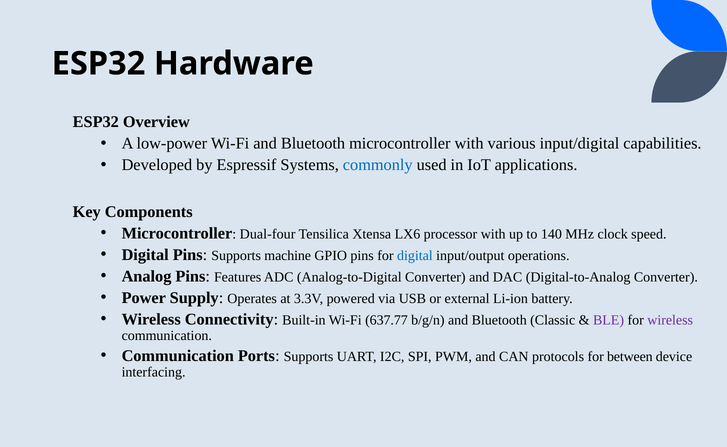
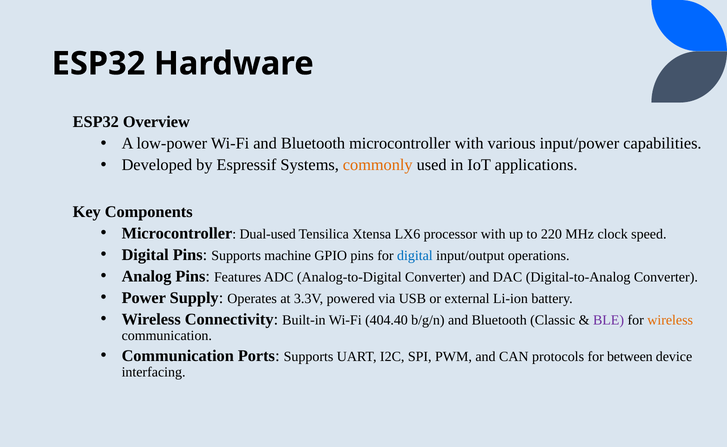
input/digital: input/digital -> input/power (579, 144)
commonly colour: blue -> orange (378, 165)
Dual-four: Dual-four -> Dual-used (268, 234)
140: 140 -> 220 (551, 234)
637.77: 637.77 -> 404.40 (386, 320)
wireless colour: purple -> orange (670, 320)
